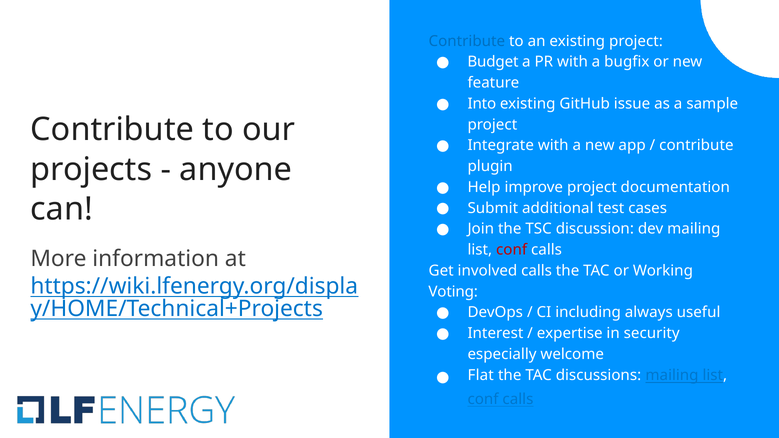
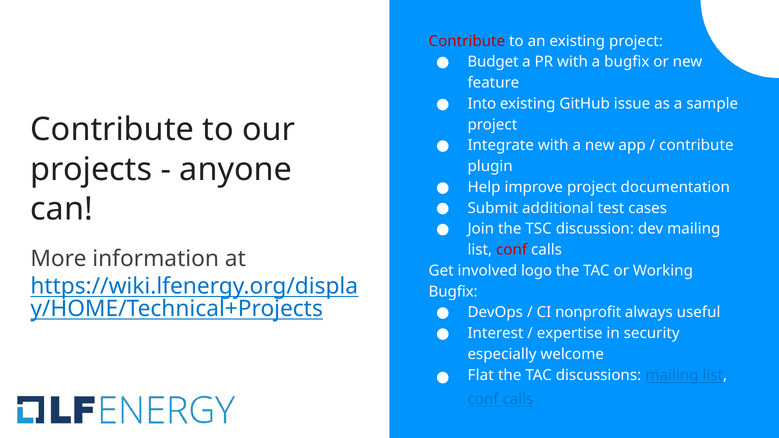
Contribute colour: blue -> red (467, 41)
involved calls: calls -> logo (537, 271)
Voting: Voting -> Bugfix (453, 292)
including: including -> nonprofit (588, 313)
